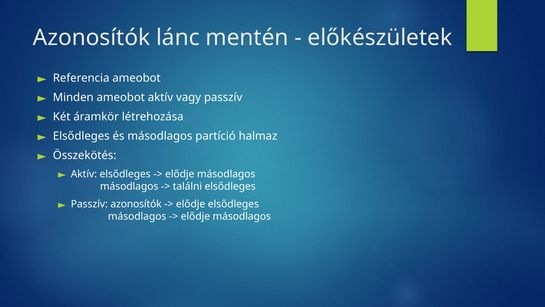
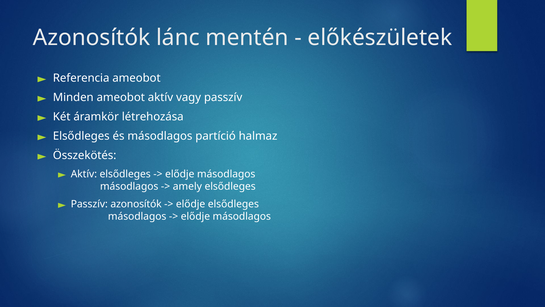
találni: találni -> amely (187, 186)
